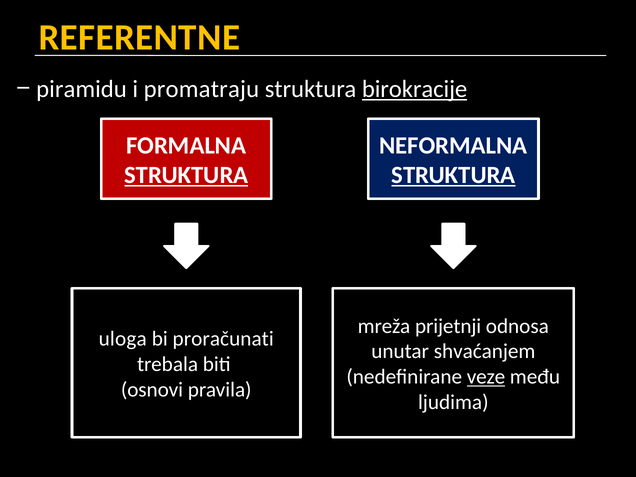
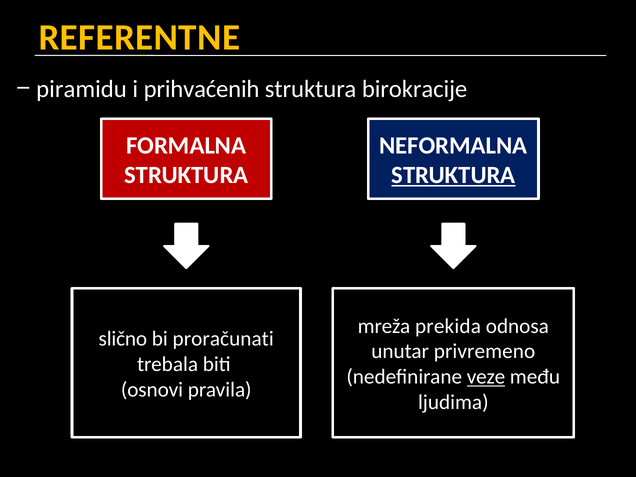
promatraju: promatraju -> prihvaćenih (202, 89)
birokracije underline: present -> none (415, 89)
STRUKTURA underline: present -> none (186, 175)
prijetnji: prijetnji -> prekida (448, 326)
uloga: uloga -> slično (123, 339)
shvaćanjem: shvaćanjem -> privremeno (485, 351)
